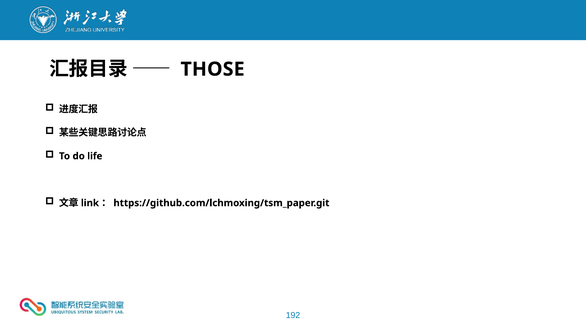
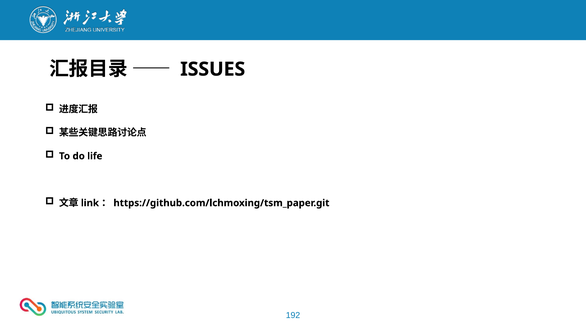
THOSE: THOSE -> ISSUES (213, 69)
